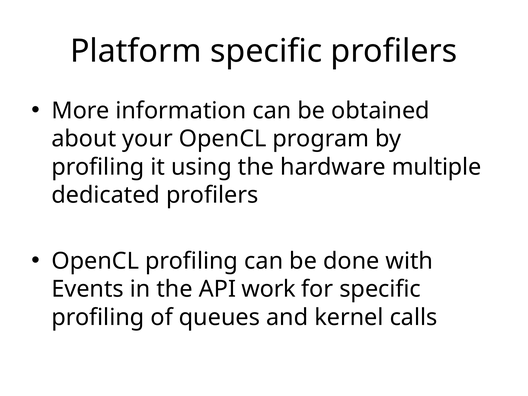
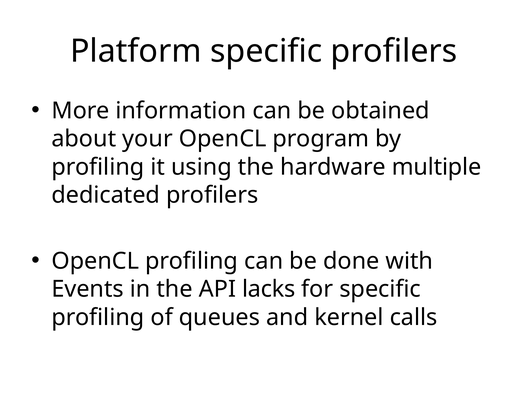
work: work -> lacks (269, 289)
